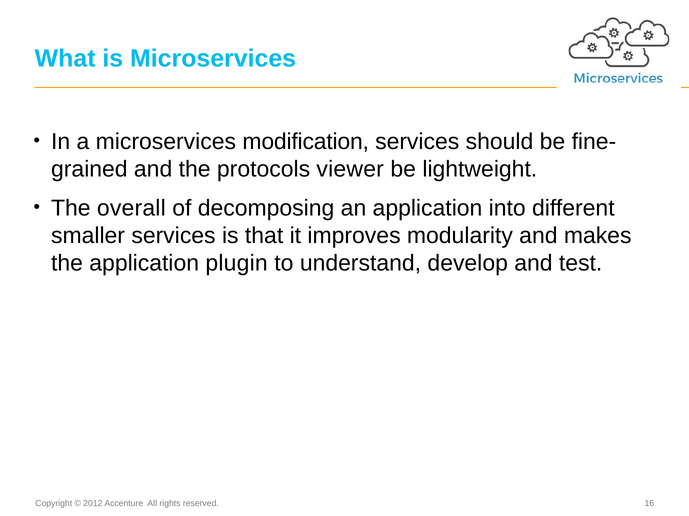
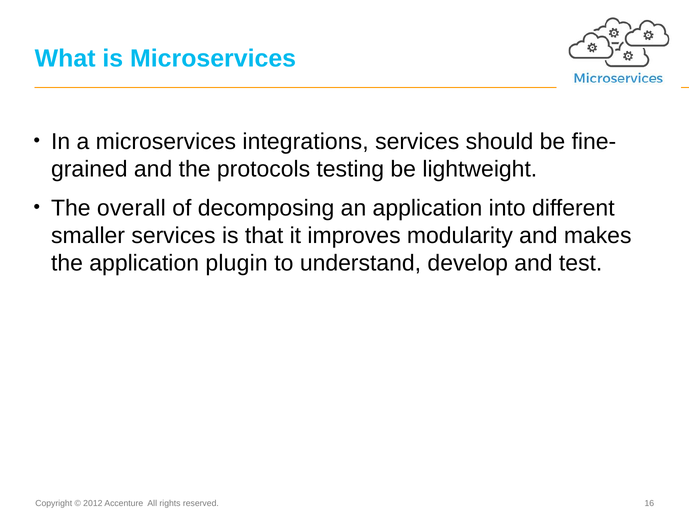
modification: modification -> integrations (306, 142)
viewer: viewer -> testing (350, 169)
